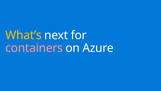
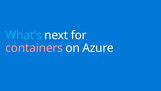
What’s colour: yellow -> light blue (24, 35)
